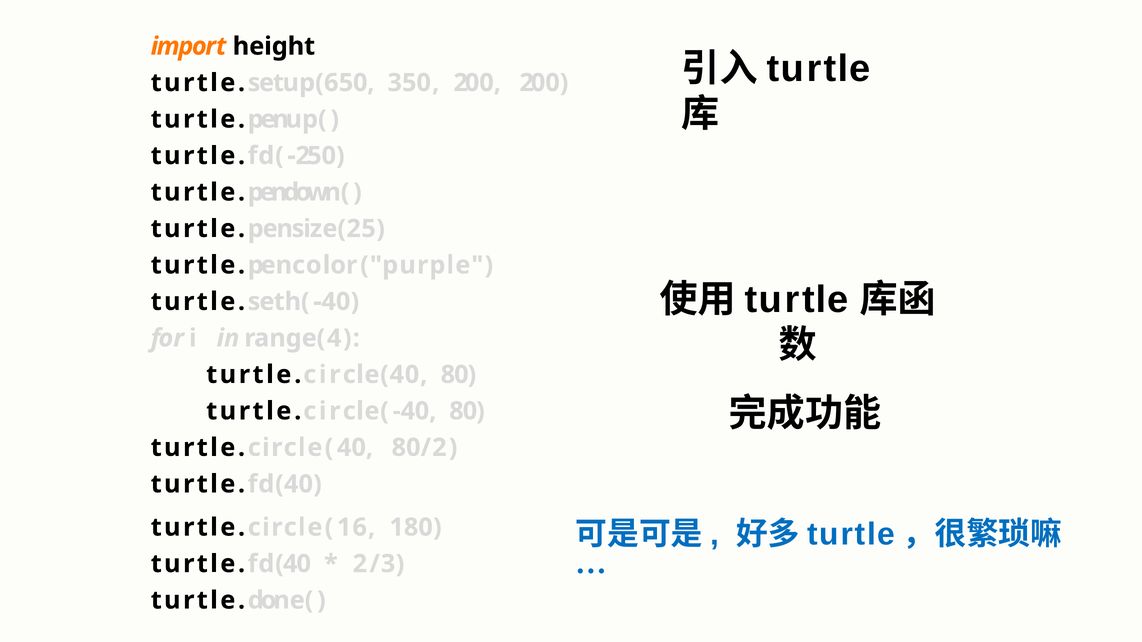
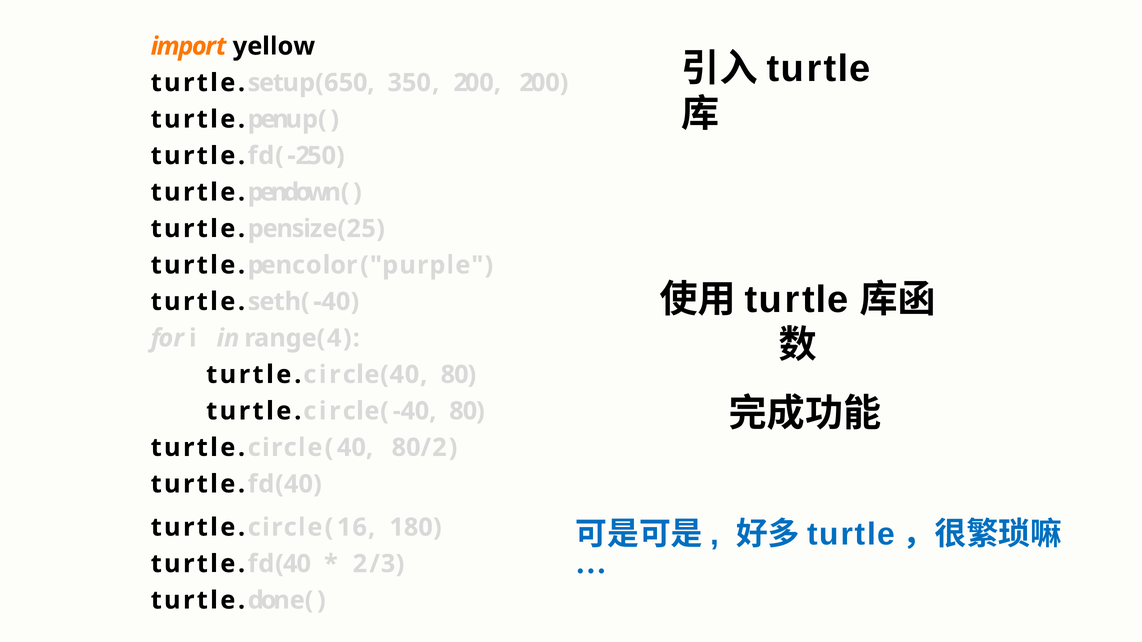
height: height -> yellow (274, 46)
